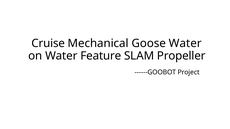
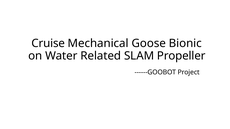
Goose Water: Water -> Bionic (185, 44)
Feature: Feature -> Related (101, 56)
